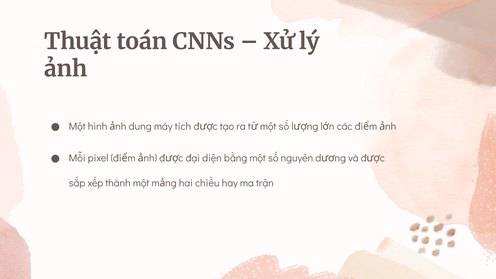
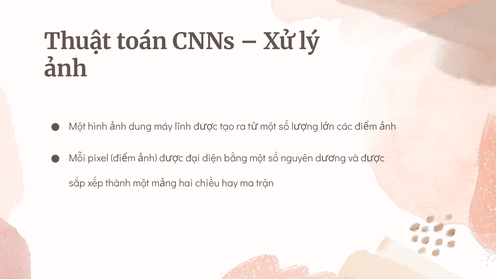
tích: tích -> lĩnh (183, 126)
